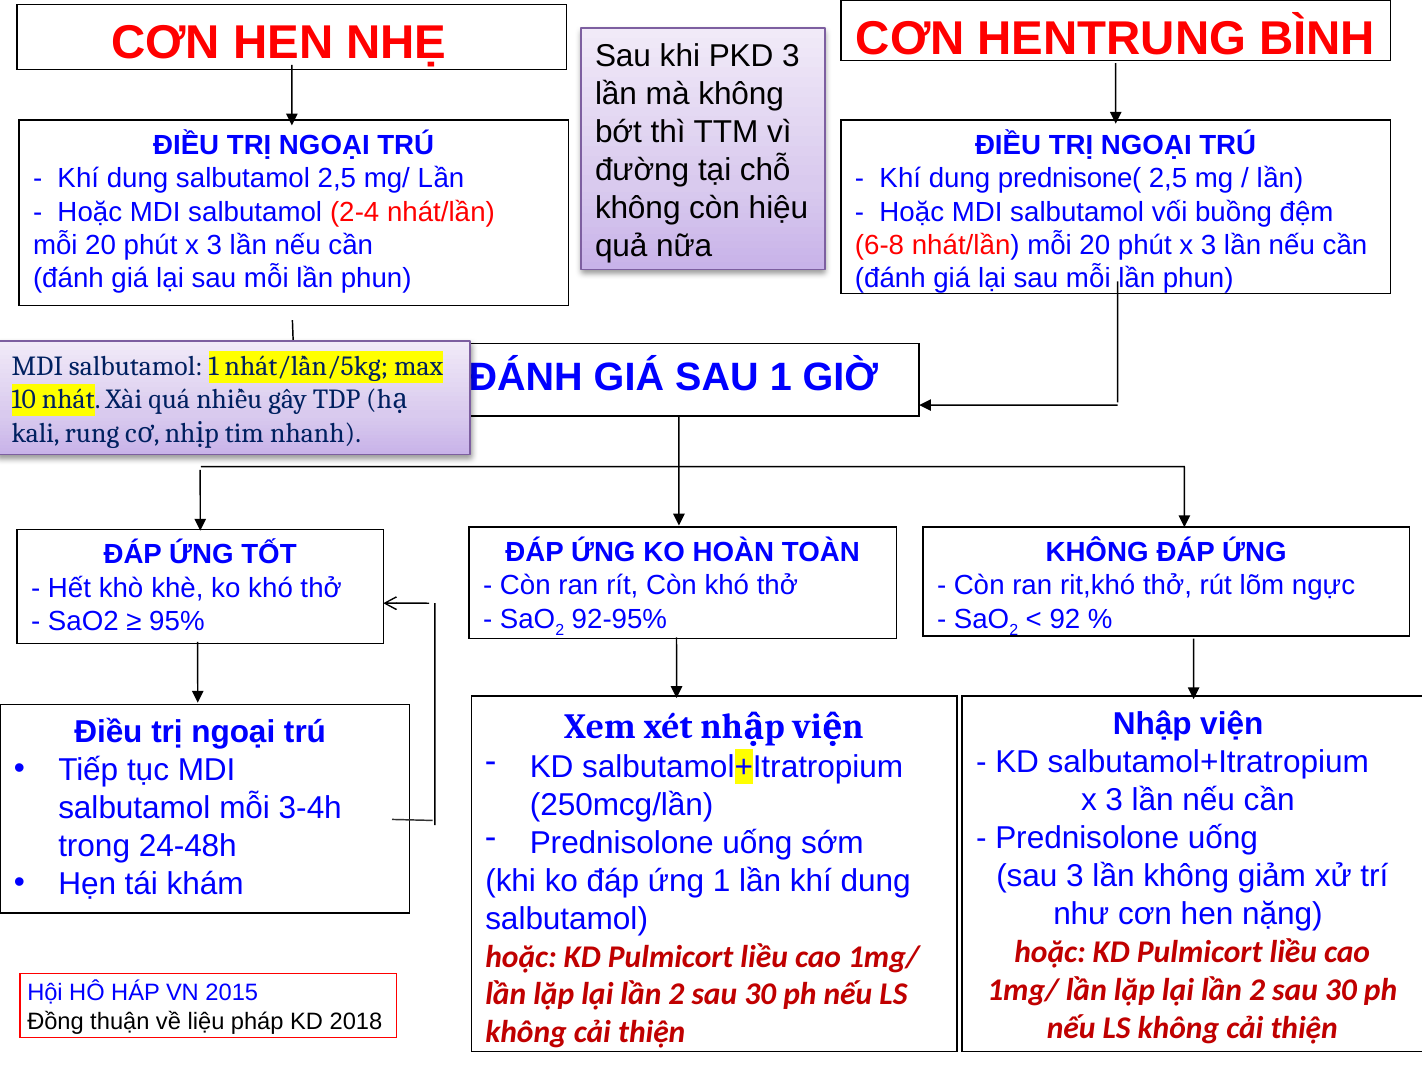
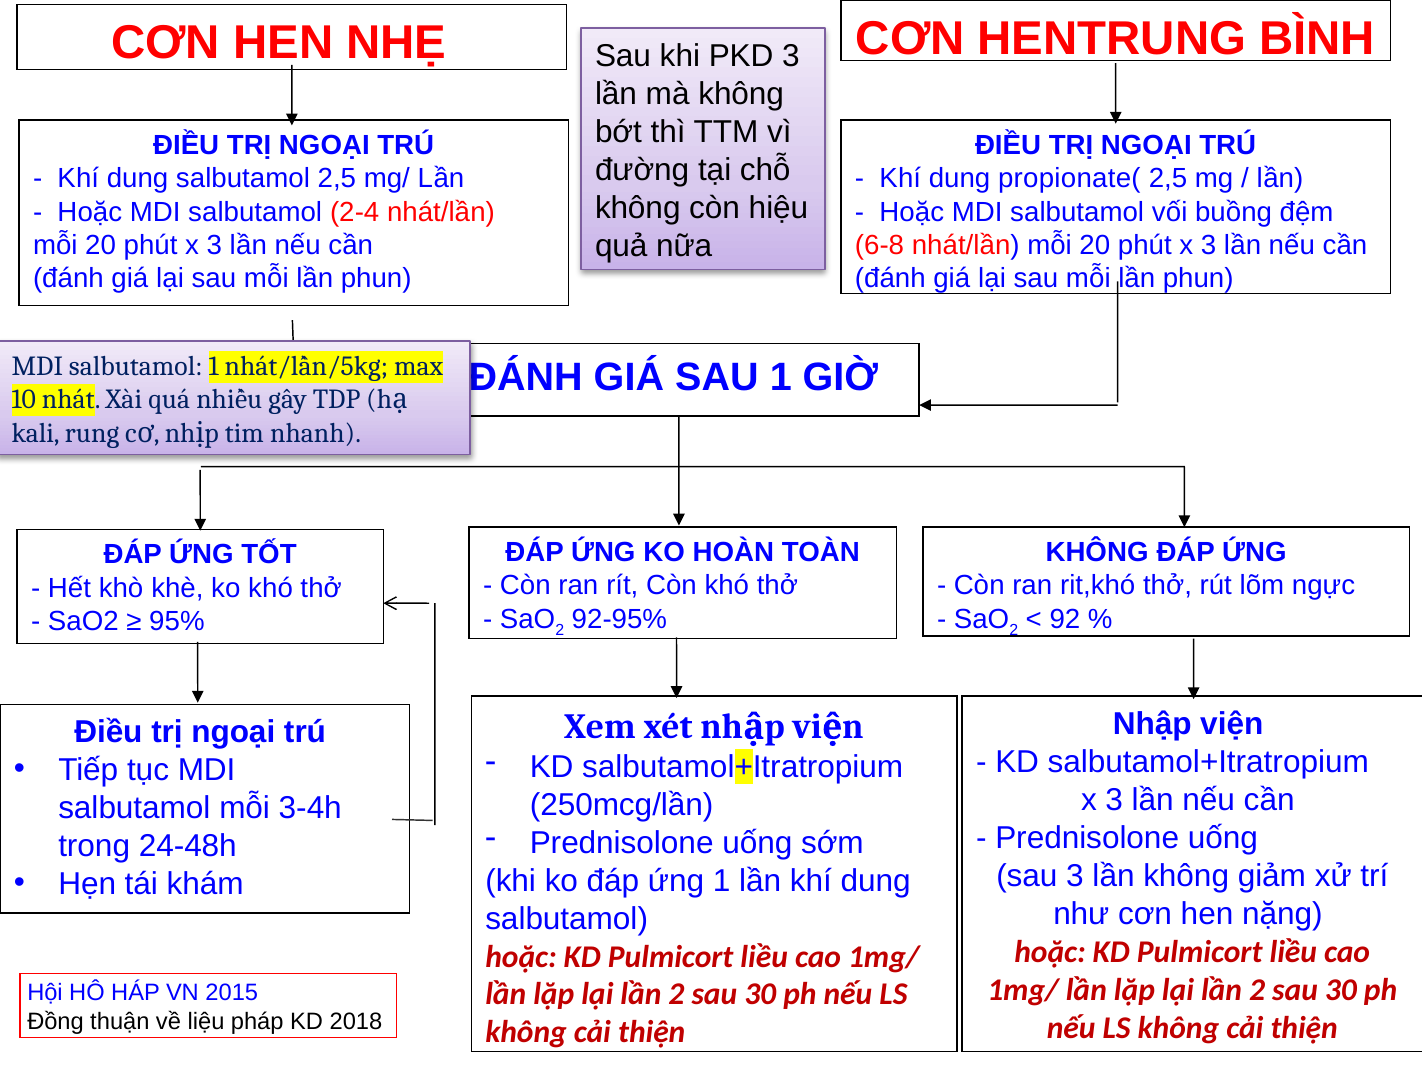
prednisone(: prednisone( -> propionate( (1069, 179)
